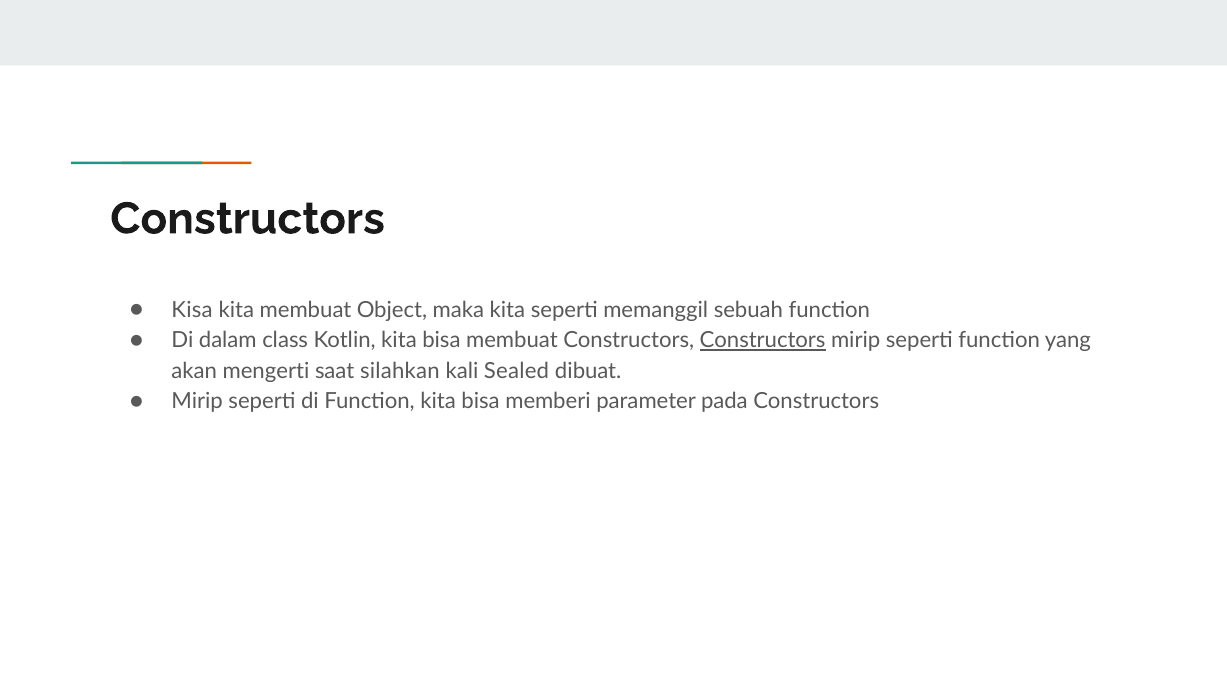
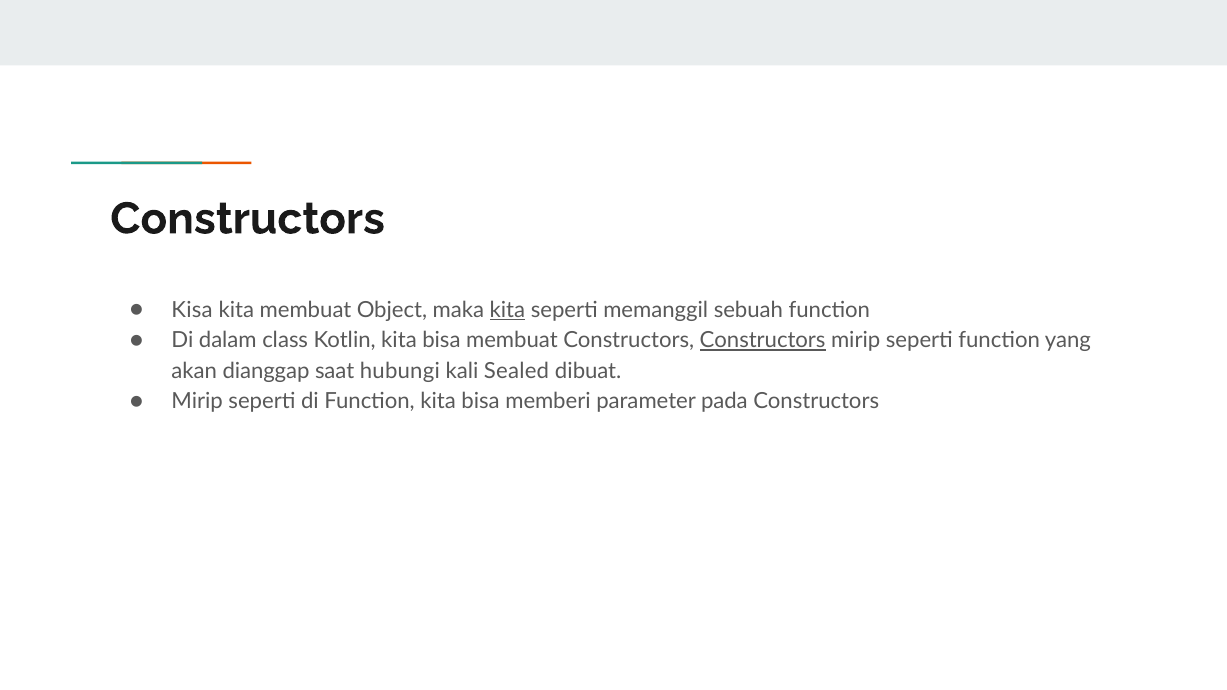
kita underline: none -> present (507, 310)
mengerti: mengerti -> dianggap (266, 371)
silahkan: silahkan -> hubungi (400, 371)
